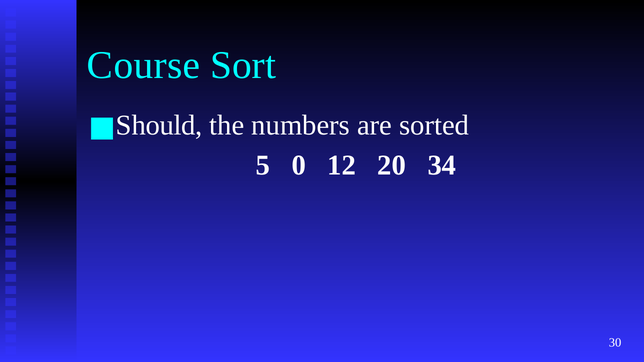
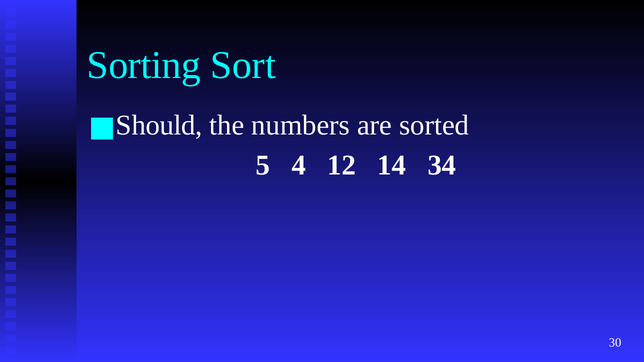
Course: Course -> Sorting (144, 65)
0: 0 -> 4 (299, 165)
20: 20 -> 14 (392, 165)
